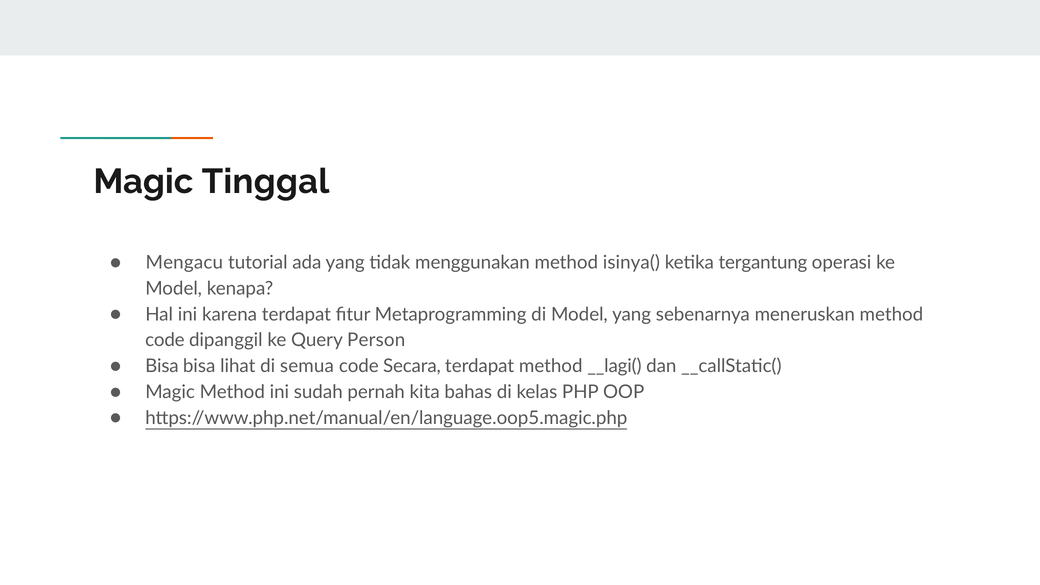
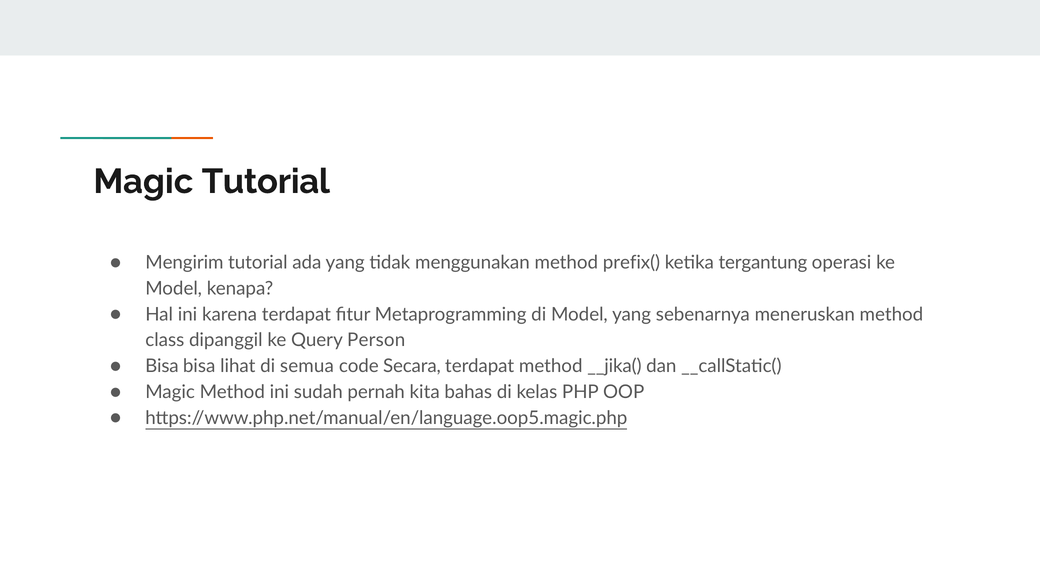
Magic Tinggal: Tinggal -> Tutorial (266, 182)
Mengacu: Mengacu -> Mengirim (184, 263)
isinya(: isinya( -> prefix( (631, 263)
code: code -> class (165, 340)
__lagi(: __lagi( -> __jika( (614, 366)
